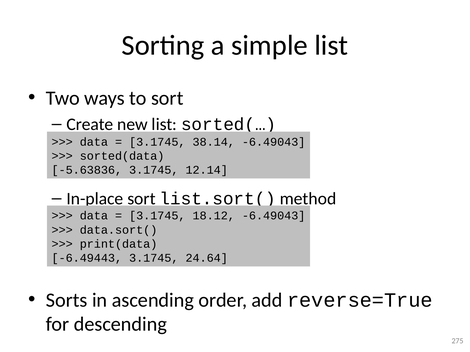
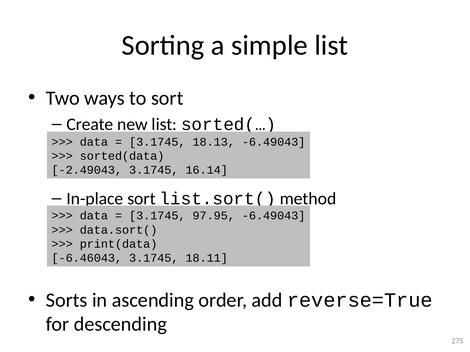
38.14: 38.14 -> 18.13 (214, 142)
-5.63836: -5.63836 -> -2.49043 (87, 170)
12.14: 12.14 -> 16.14 (207, 170)
18.12: 18.12 -> 97.95 (214, 216)
-6.49443: -6.49443 -> -6.46043 (87, 258)
24.64: 24.64 -> 18.11 (207, 258)
